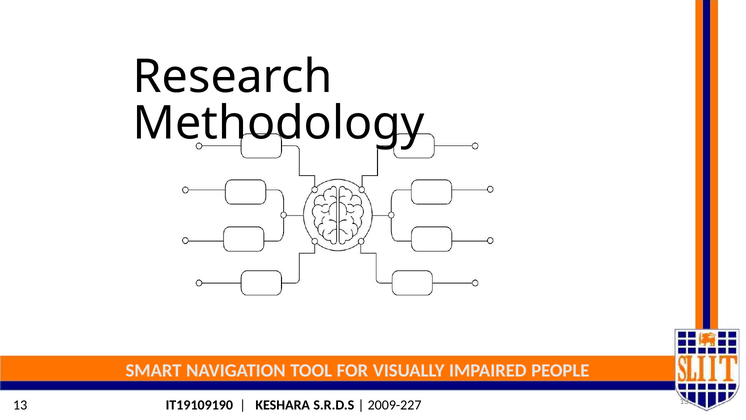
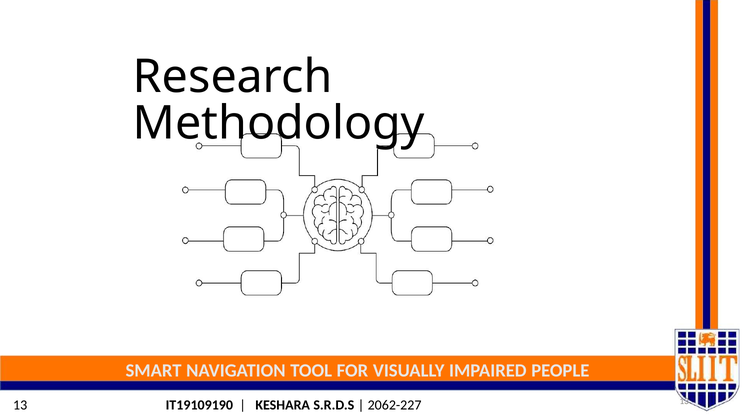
2009-227: 2009-227 -> 2062-227 (395, 405)
